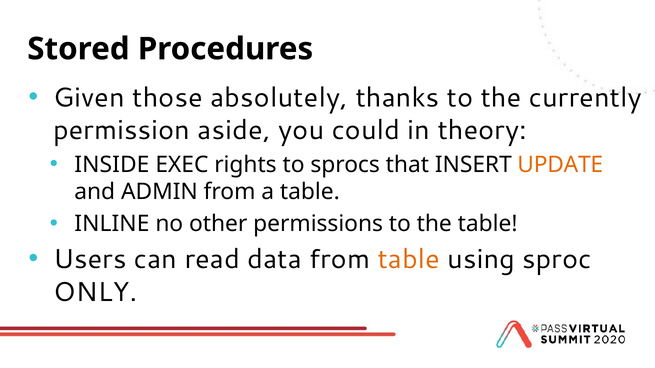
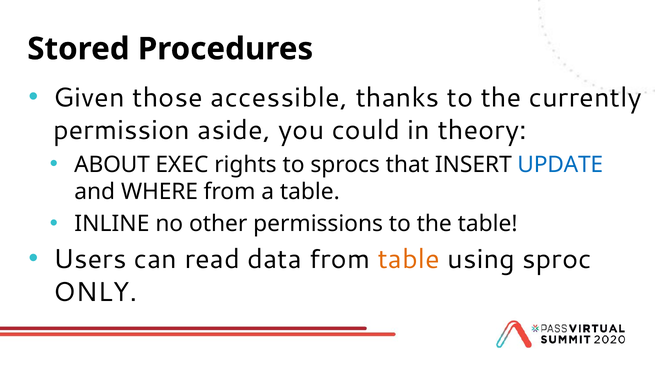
absolutely: absolutely -> accessible (279, 98)
INSIDE: INSIDE -> ABOUT (112, 165)
UPDATE colour: orange -> blue (560, 165)
ADMIN: ADMIN -> WHERE (159, 192)
